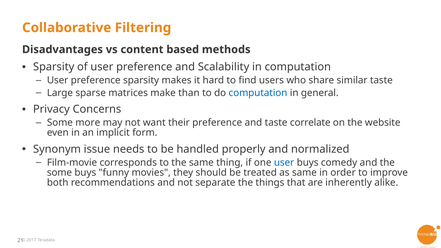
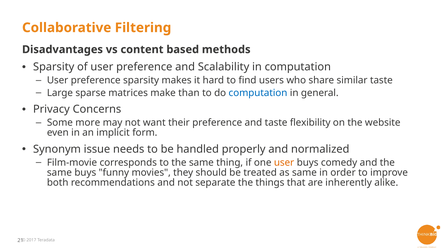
correlate: correlate -> flexibility (310, 123)
user colour: blue -> orange (284, 163)
some: some -> same (59, 173)
